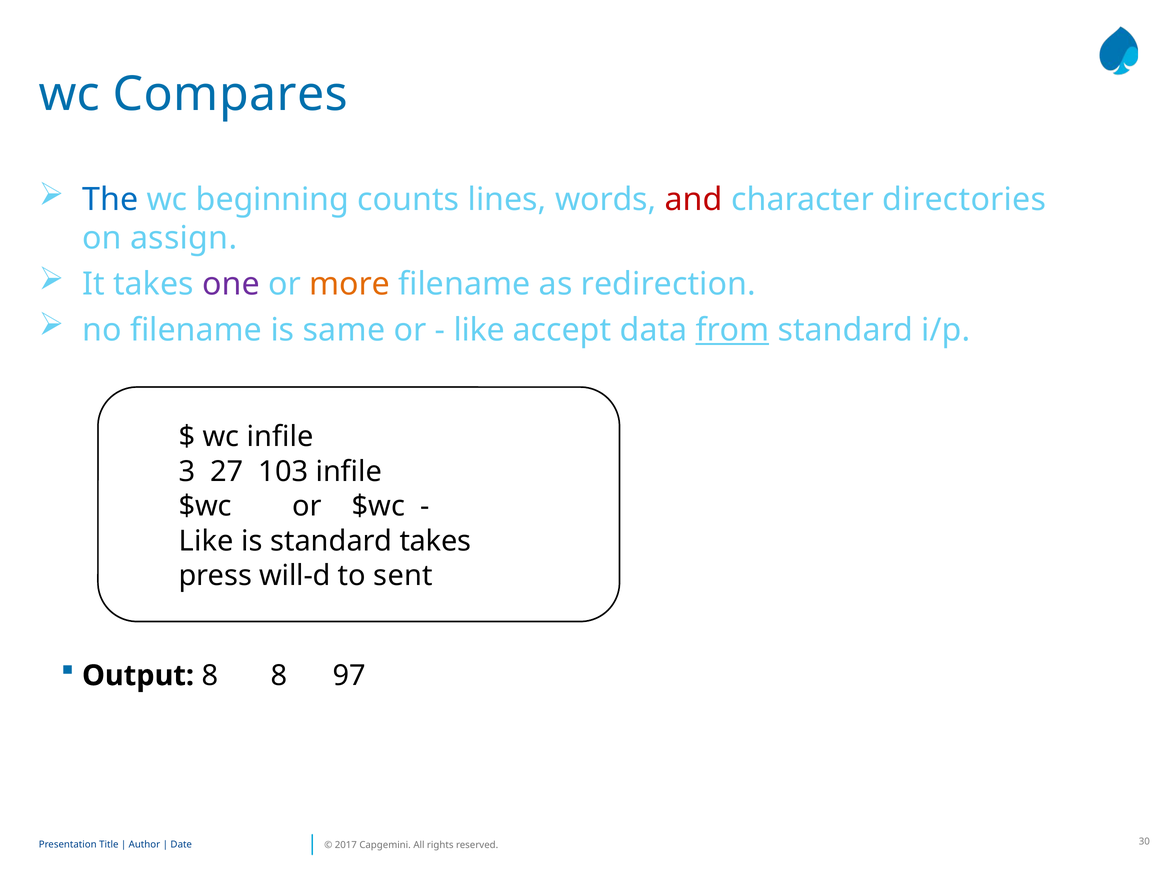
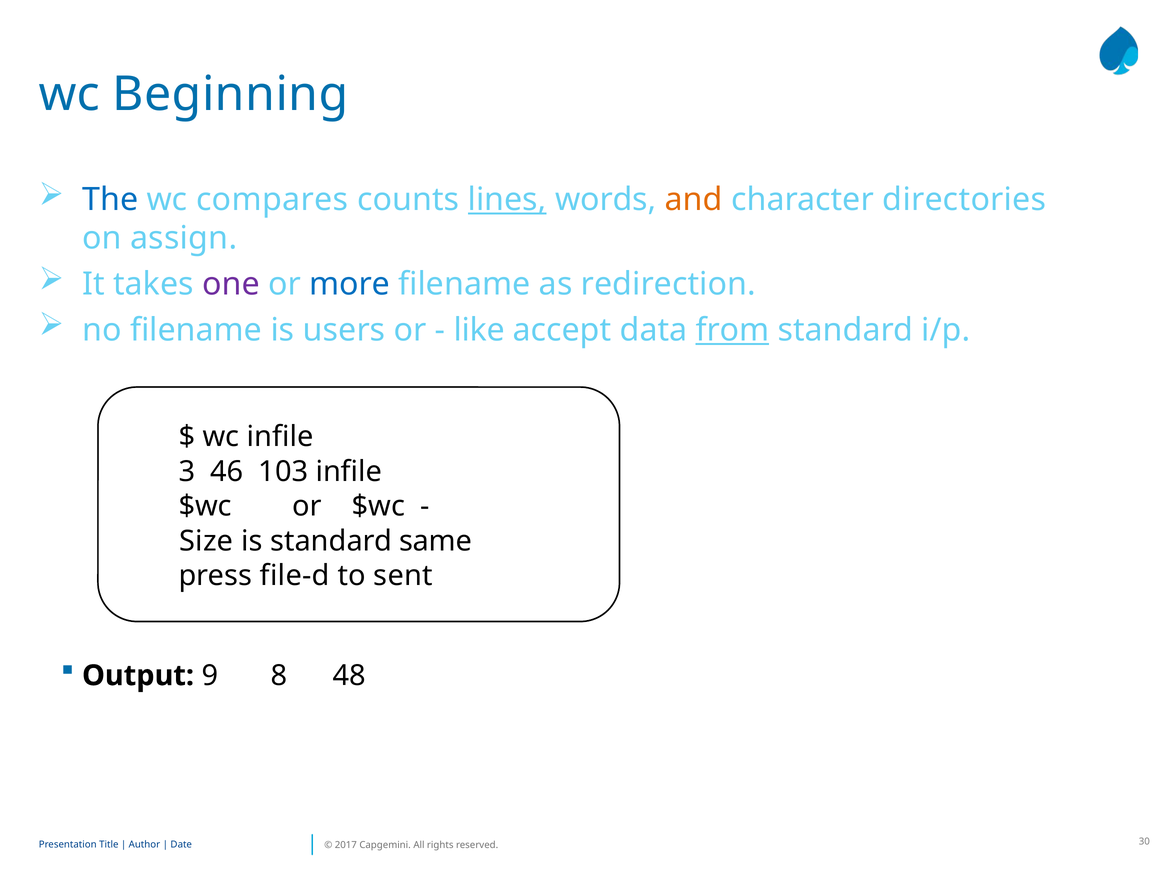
Compares: Compares -> Beginning (230, 94)
beginning: beginning -> compares (272, 200)
lines underline: none -> present (507, 200)
and colour: red -> orange (694, 200)
more colour: orange -> blue (350, 284)
same: same -> users (344, 330)
27: 27 -> 46 (227, 472)
Like: Like -> Size (206, 541)
standard takes: takes -> same (435, 541)
will-d: will-d -> file-d (295, 576)
Output 8: 8 -> 9 (210, 676)
97: 97 -> 48 (349, 676)
